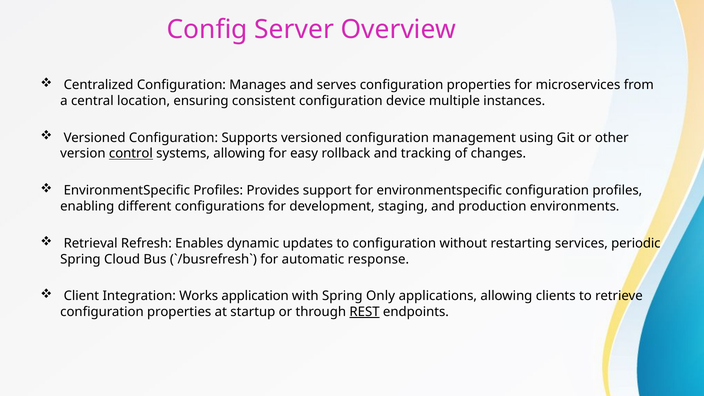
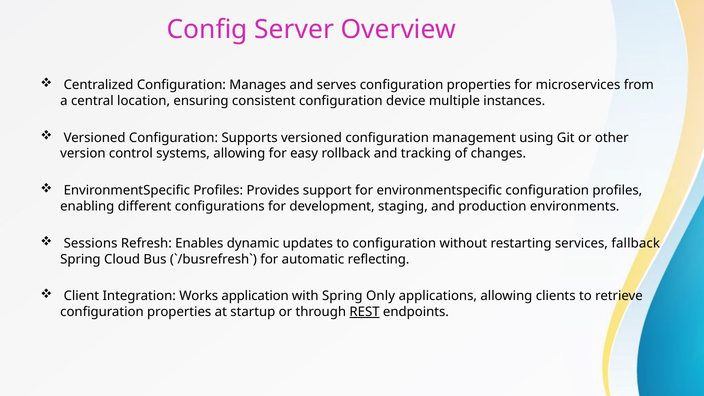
control underline: present -> none (131, 154)
Retrieval: Retrieval -> Sessions (91, 243)
periodic: periodic -> fallback (636, 243)
response: response -> reflecting (379, 259)
